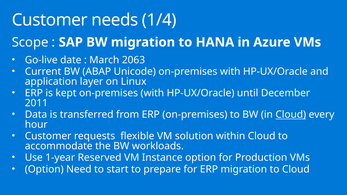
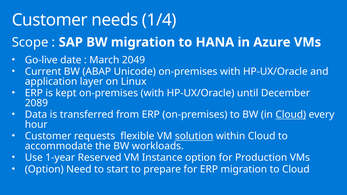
2063: 2063 -> 2049 (133, 60)
2011: 2011 -> 2089 (36, 103)
solution underline: none -> present (194, 136)
